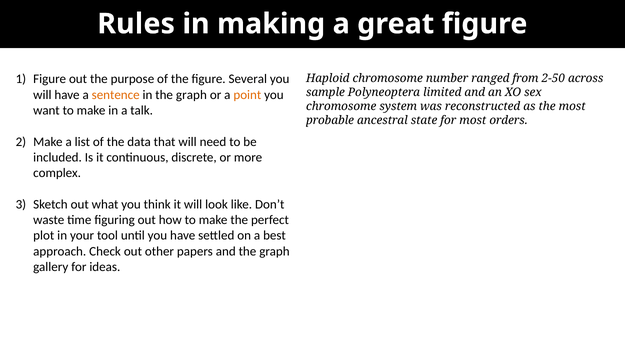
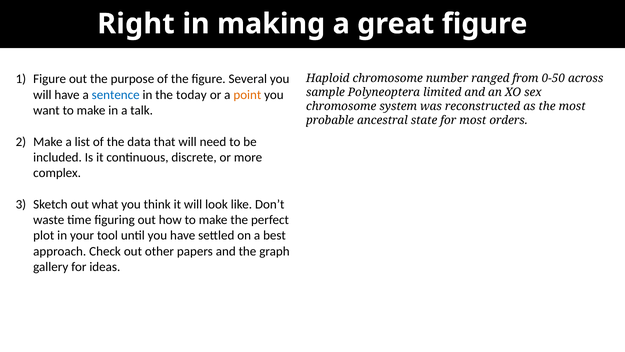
Rules: Rules -> Right (136, 24)
2-50: 2-50 -> 0-50 (553, 78)
sentence colour: orange -> blue (116, 95)
in the graph: graph -> today (191, 95)
